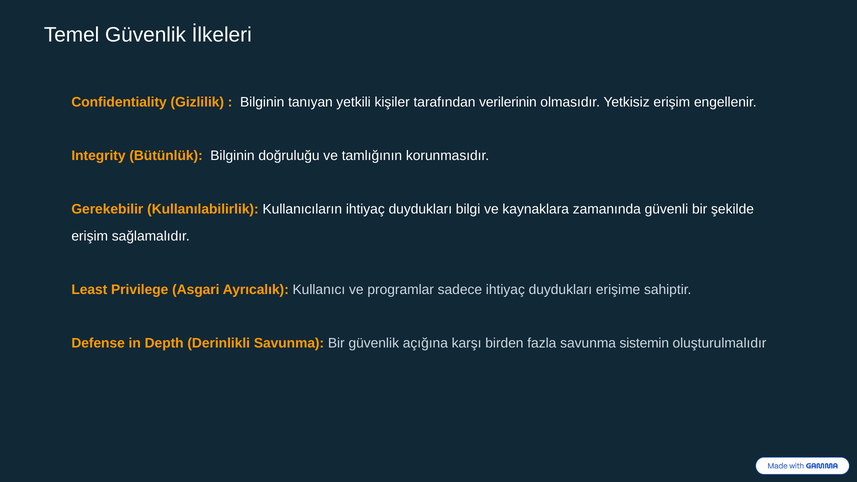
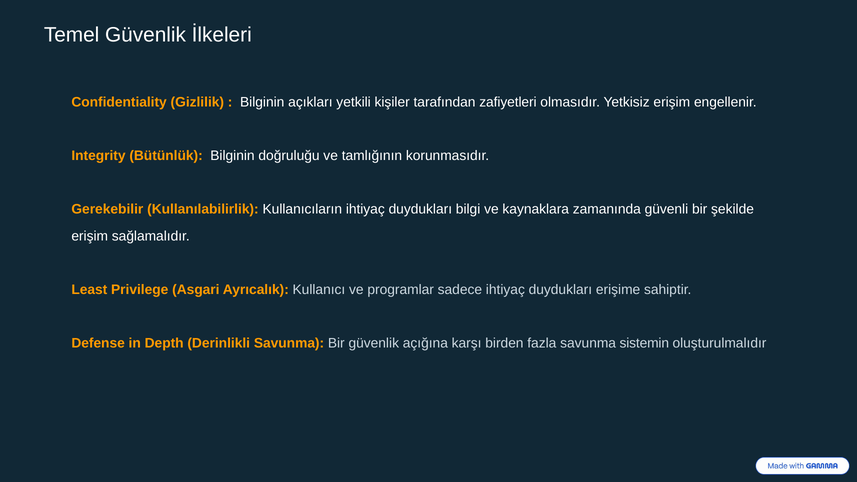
tanıyan: tanıyan -> açıkları (310, 102)
verilerinin: verilerinin -> zafiyetleri (508, 102)
